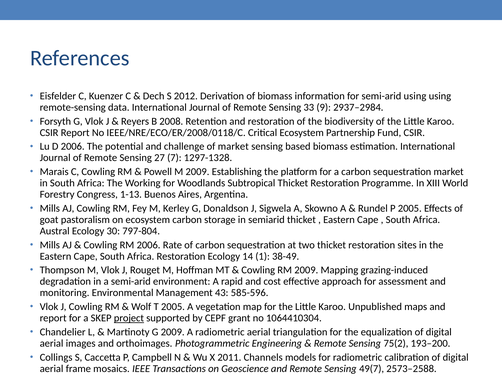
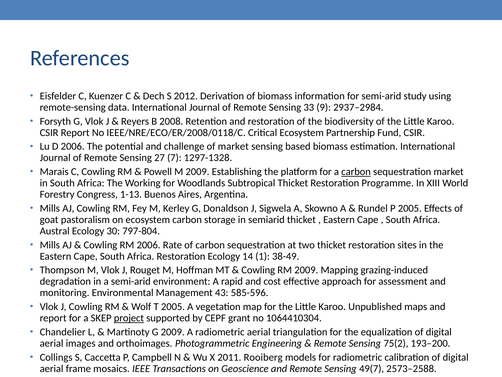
semi-arid using: using -> study (415, 96)
carbon underline: none -> present (356, 172)
2011 Channels: Channels -> Rooiberg (263, 357)
